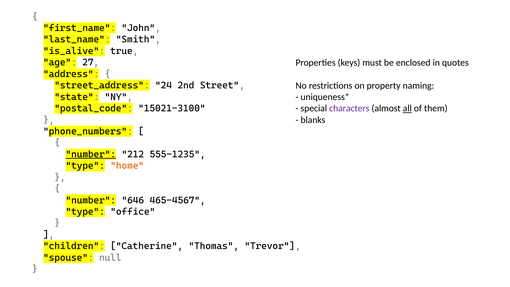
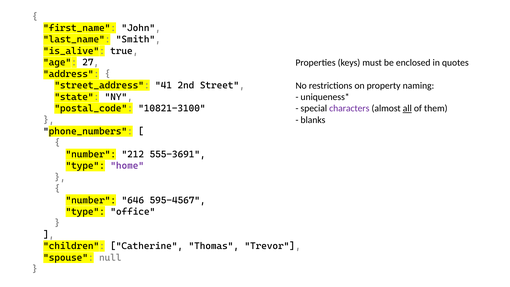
24: 24 -> 41 (164, 85)
15021-3100: 15021-3100 -> 10821-3100 (172, 108)
number underline: present -> none (91, 154)
555-1235: 555-1235 -> 555-3691 (178, 154)
home colour: orange -> purple (127, 166)
465-4567: 465-4567 -> 595-4567 (178, 200)
